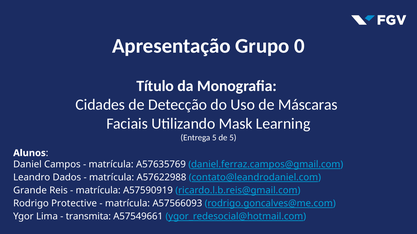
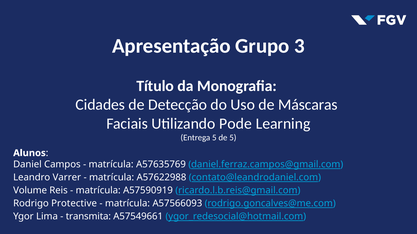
0: 0 -> 3 (300, 46)
Mask: Mask -> Pode (235, 124)
Dados: Dados -> Varrer (67, 178)
Grande: Grande -> Volume (30, 191)
